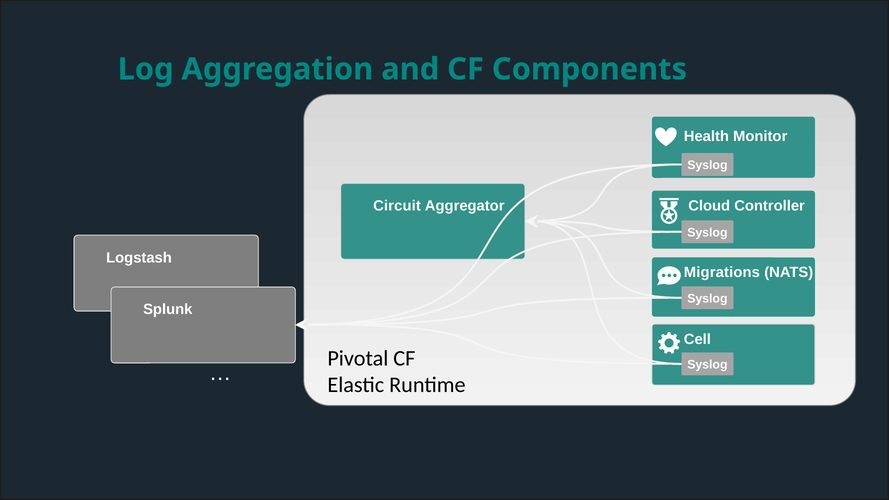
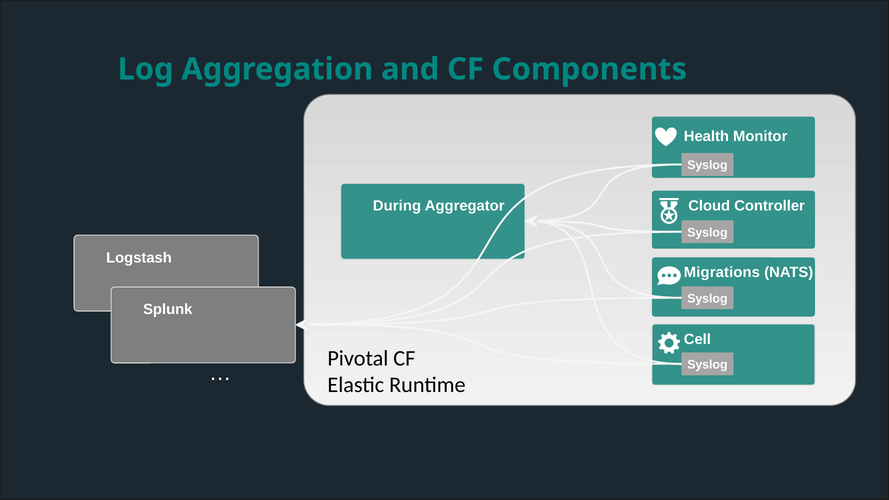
Circuit: Circuit -> During (397, 206)
